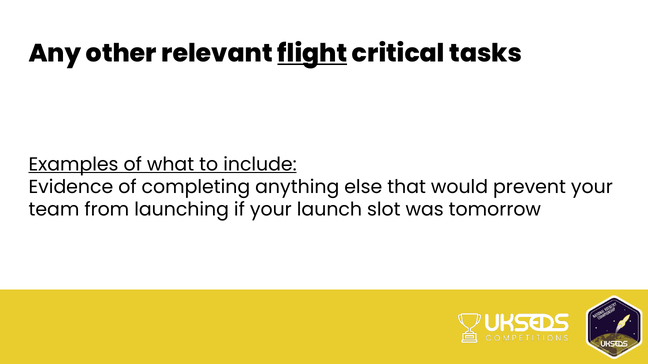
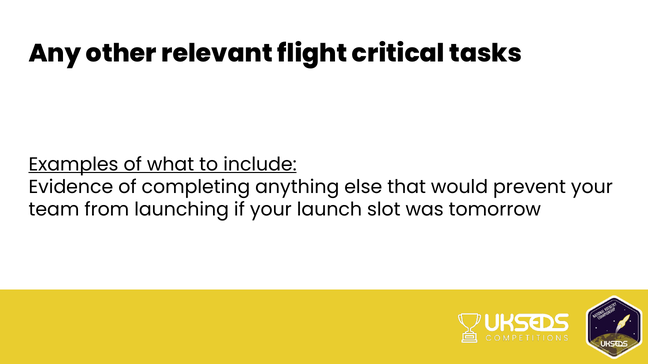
flight underline: present -> none (312, 54)
